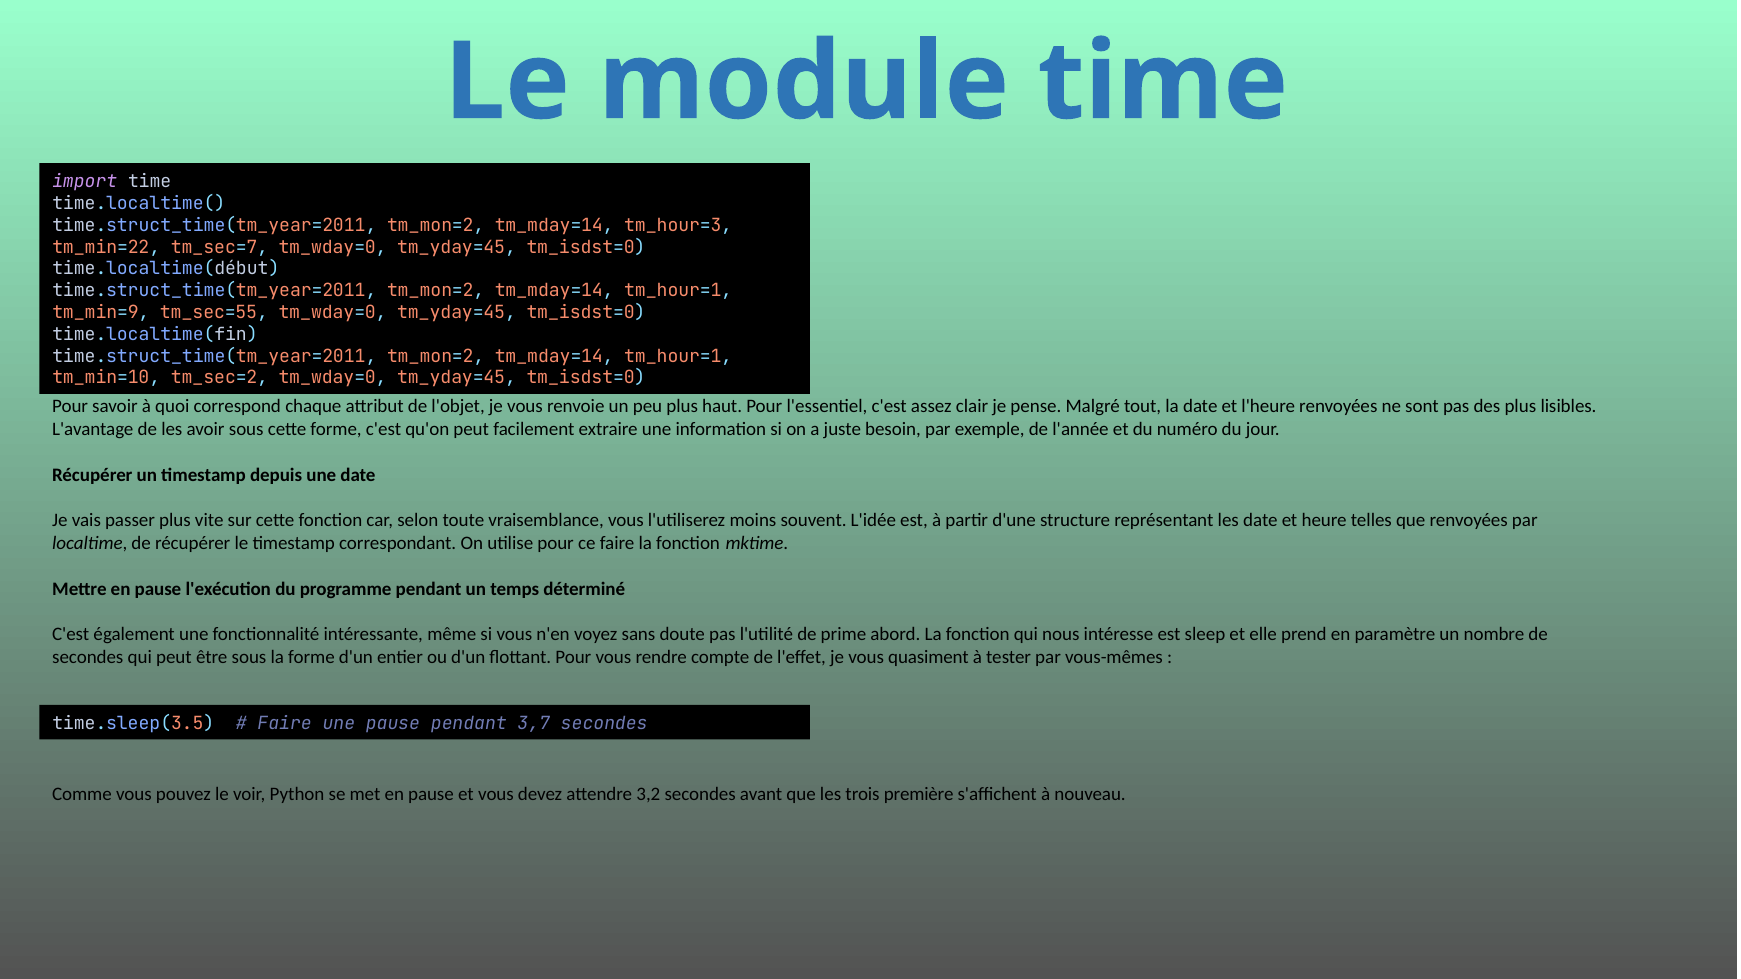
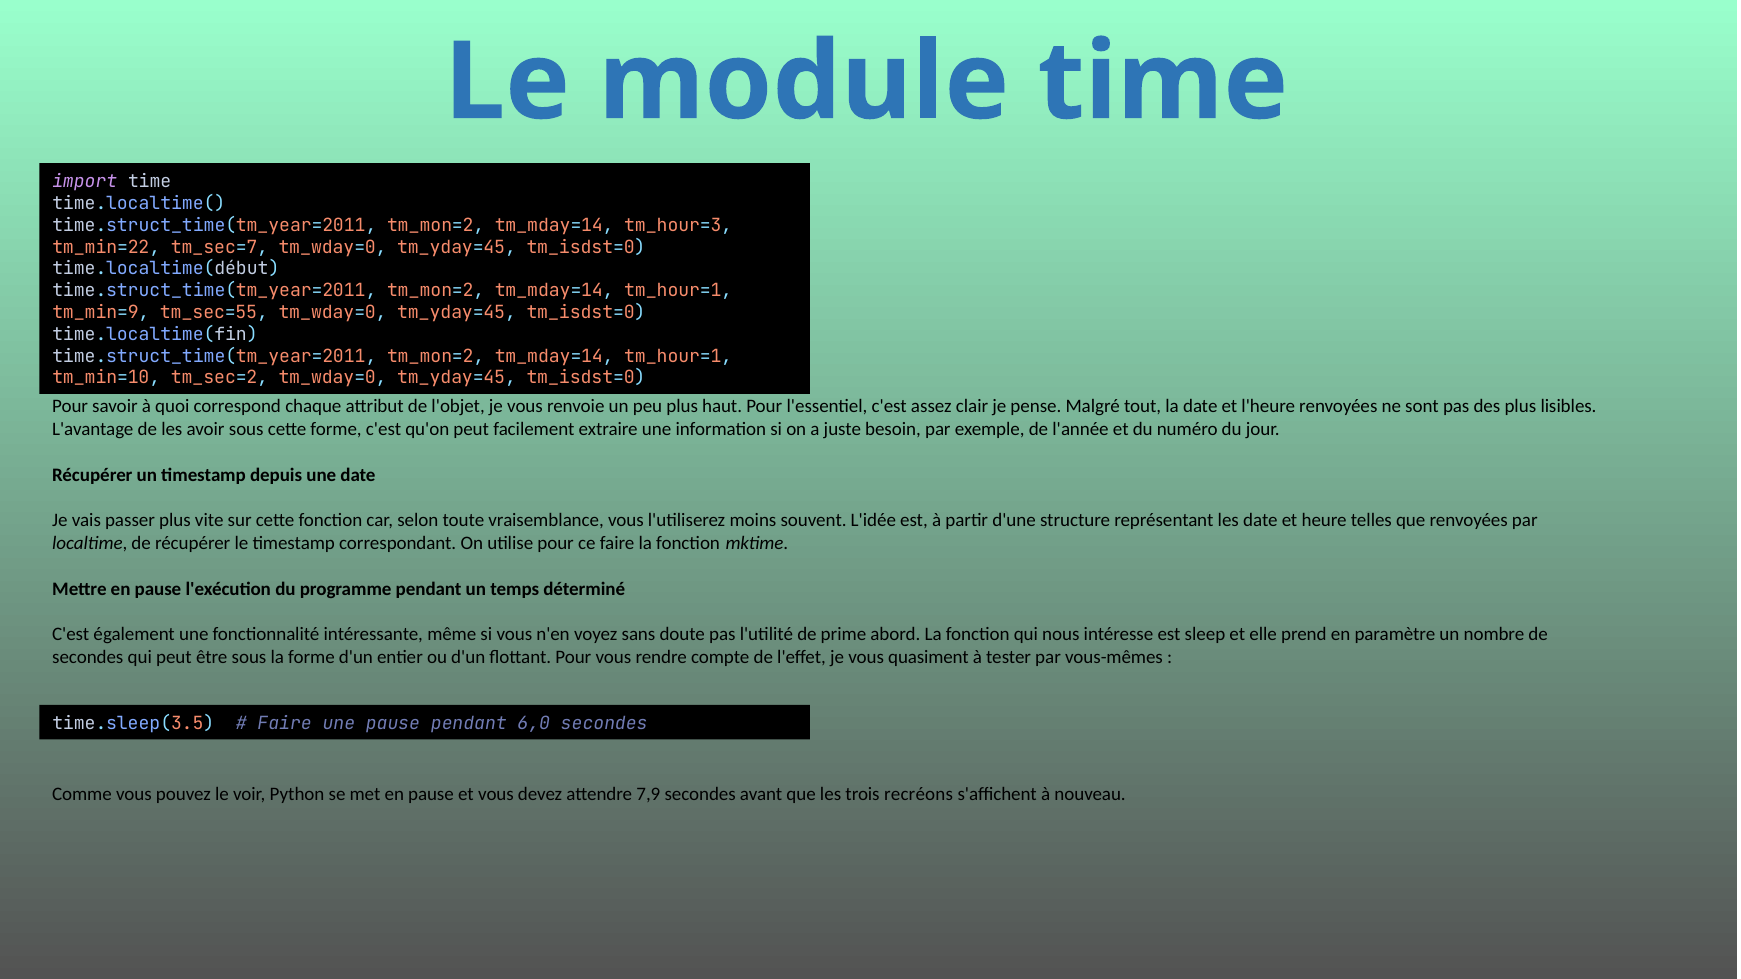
3,7: 3,7 -> 6,0 (534, 724)
3,2: 3,2 -> 7,9 (648, 795)
première: première -> recréons (919, 795)
